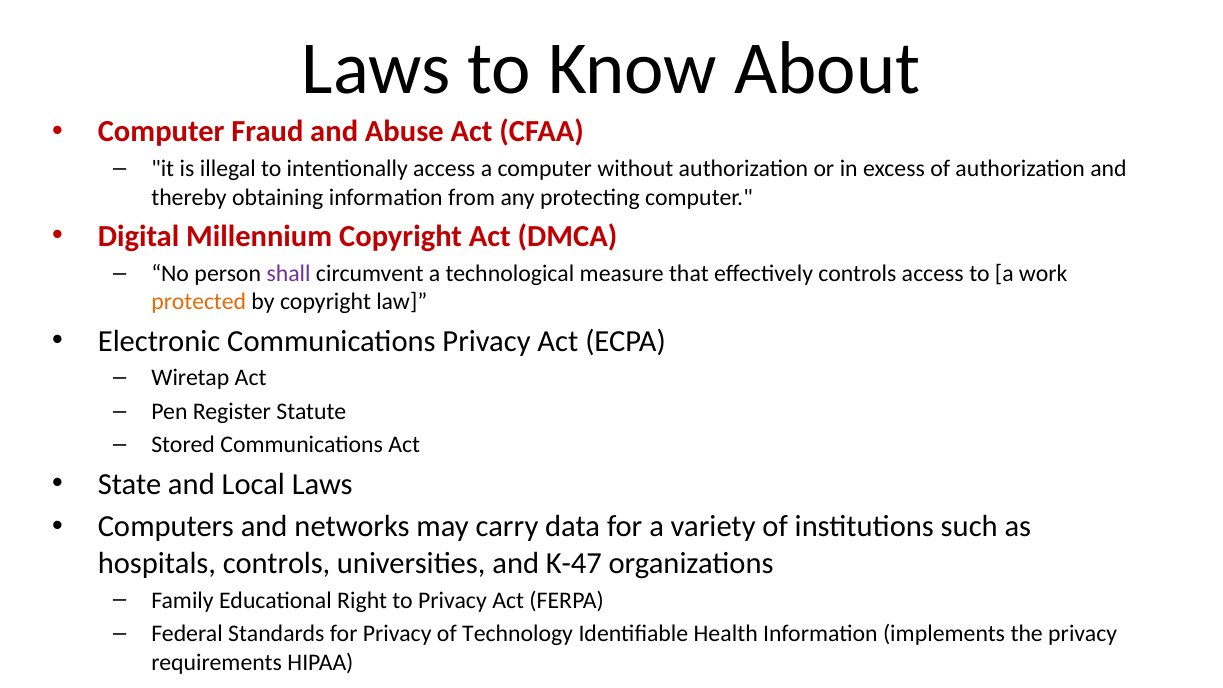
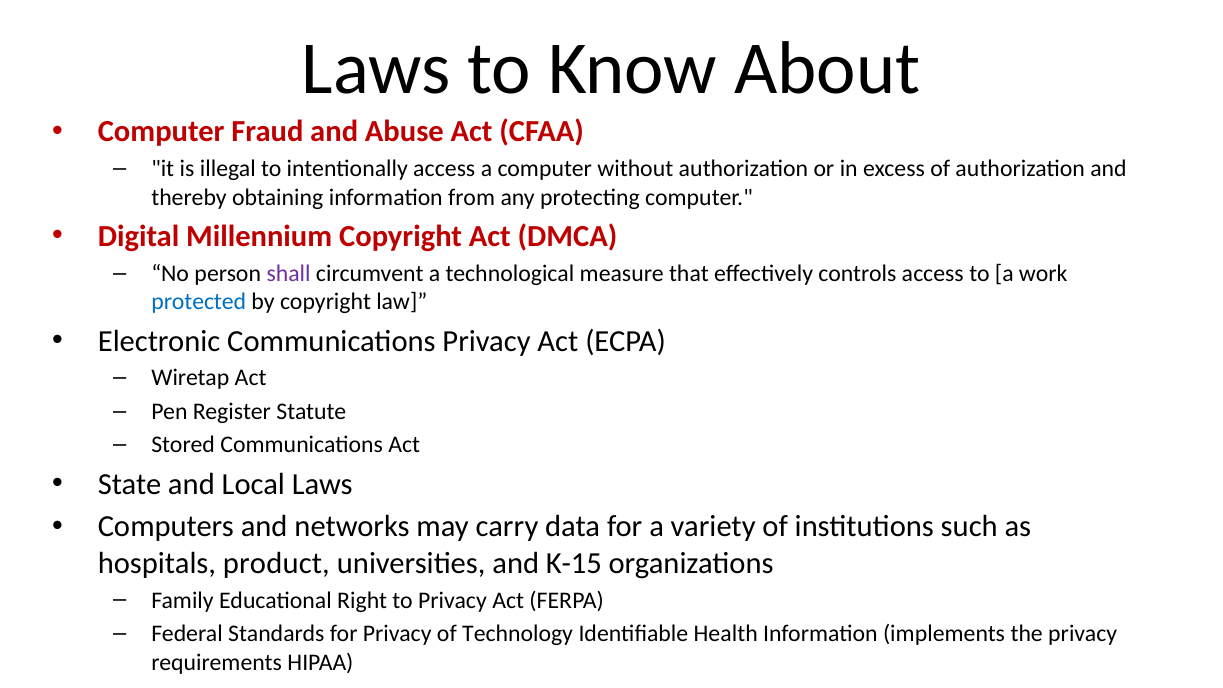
protected colour: orange -> blue (199, 302)
hospitals controls: controls -> product (276, 563)
K-47: K-47 -> K-15 (574, 563)
